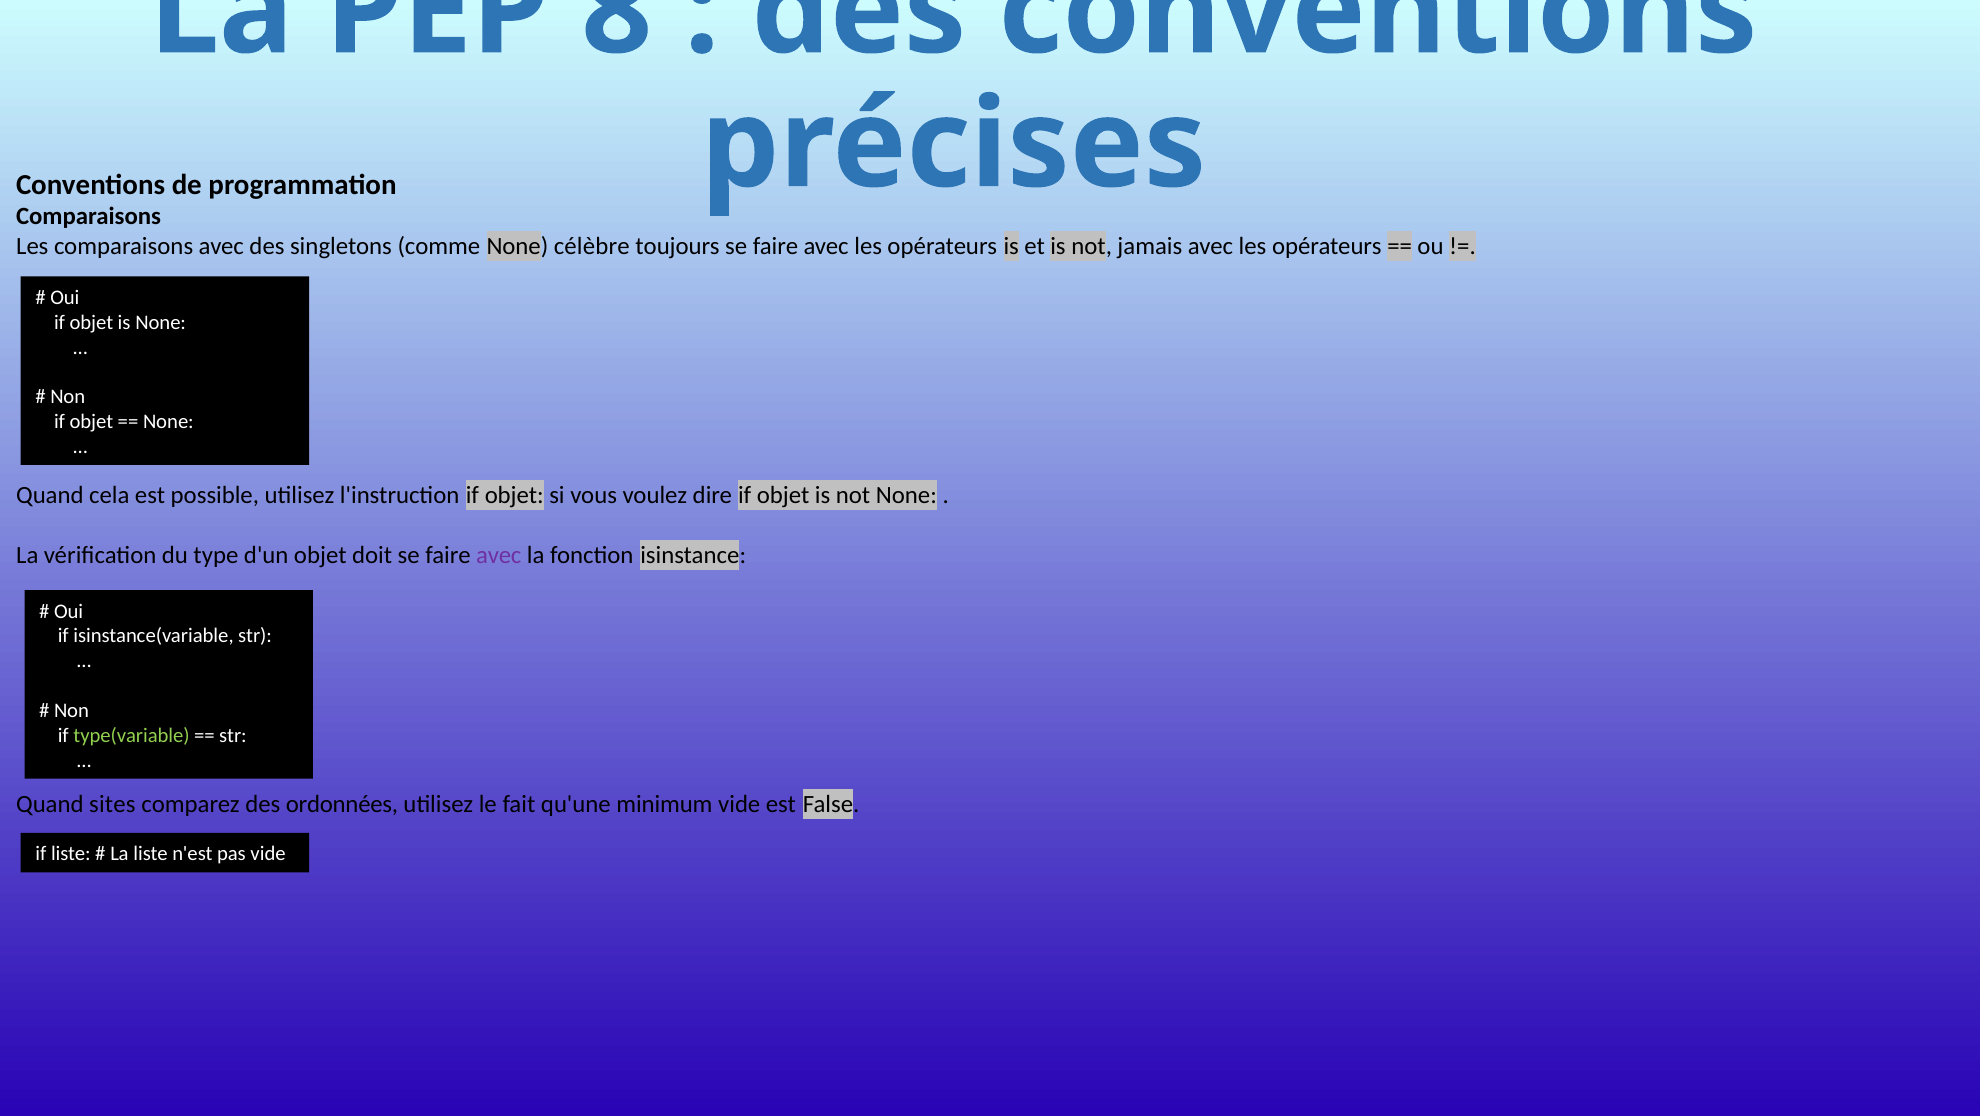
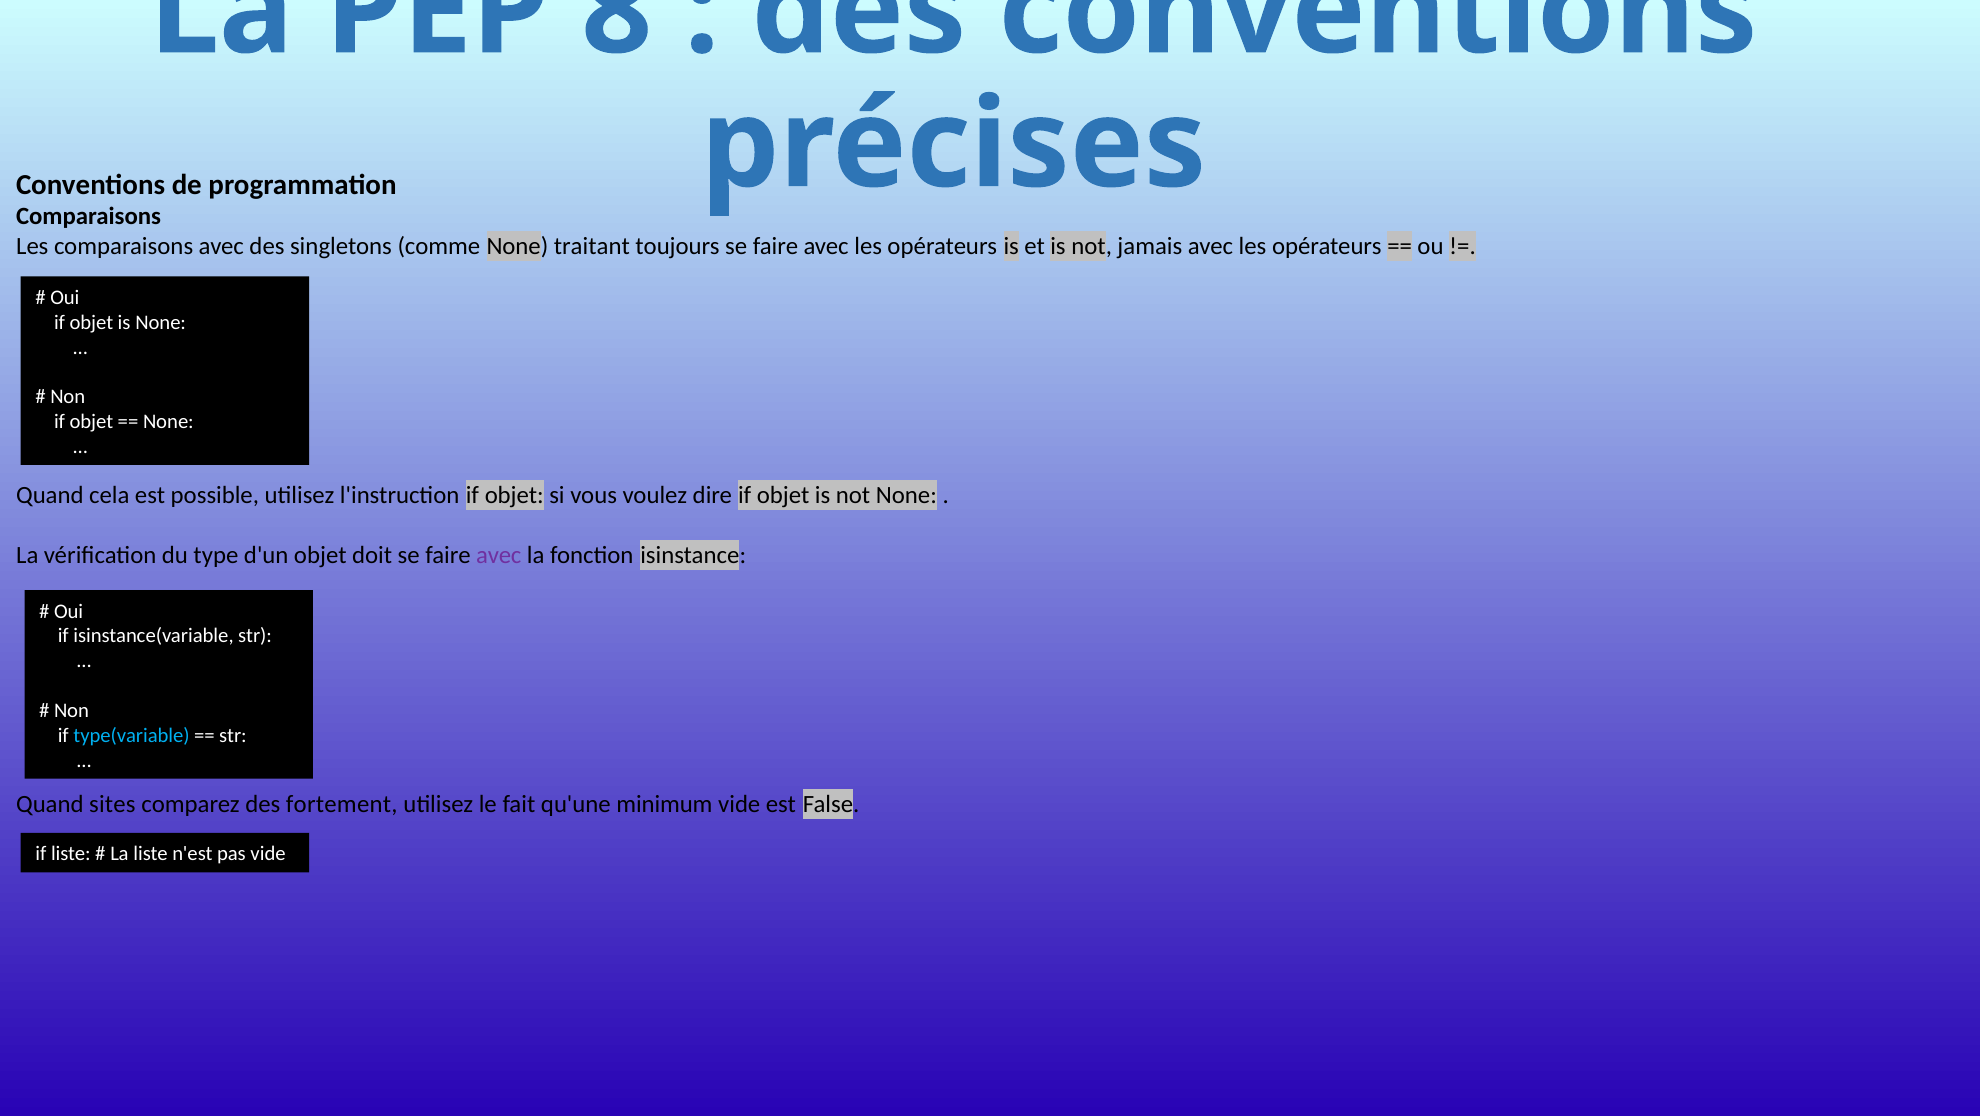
célèbre: célèbre -> traitant (592, 247)
type(variable colour: light green -> light blue (132, 736)
ordonnées: ordonnées -> fortement (342, 805)
